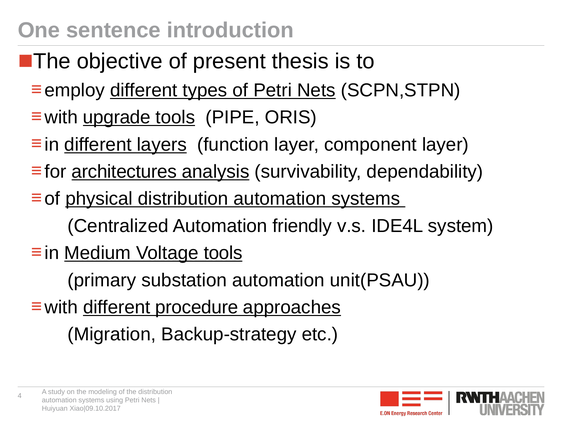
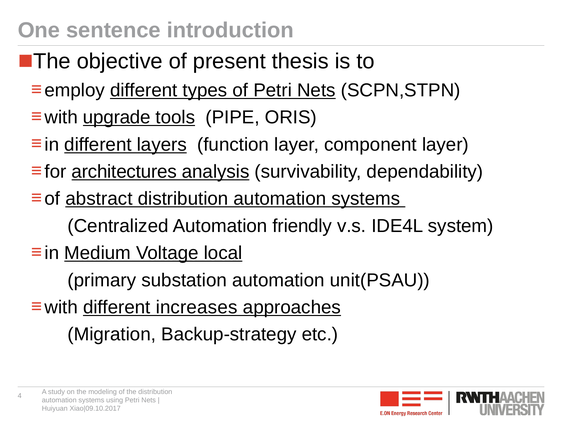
physical: physical -> abstract (99, 199)
Voltage tools: tools -> local (223, 253)
procedure: procedure -> increases (197, 308)
